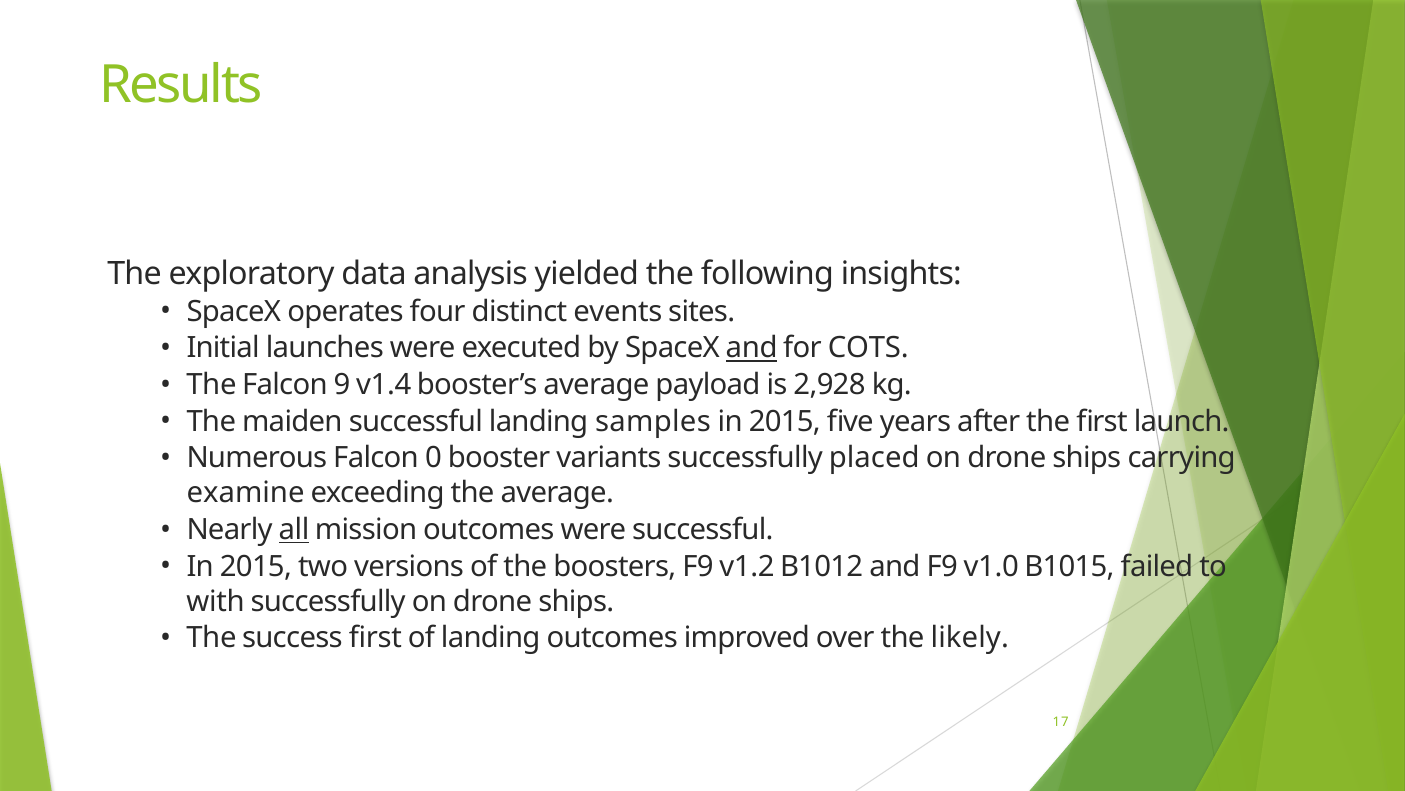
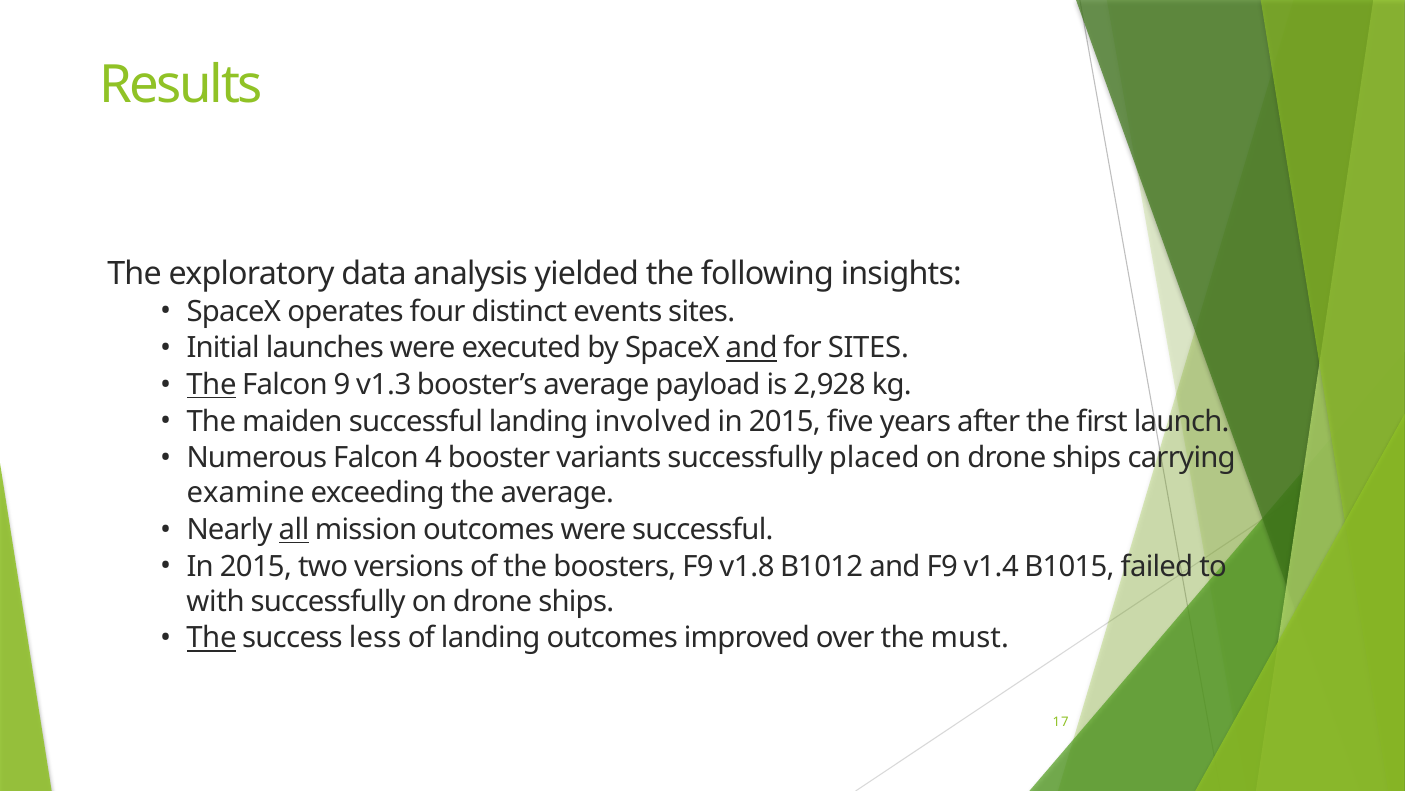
for COTS: COTS -> SITES (868, 348)
The underline: none -> present (211, 384)
v1.4: v1.4 -> v1.3 (384, 384)
samples: samples -> involved (653, 421)
0: 0 -> 4 (433, 458)
v1.2: v1.2 -> v1.8 (747, 566)
v1.0: v1.0 -> v1.4 (991, 566)
The underline: none -> present (211, 638)
success first: first -> less (375, 638)
likely: likely -> must (970, 638)
